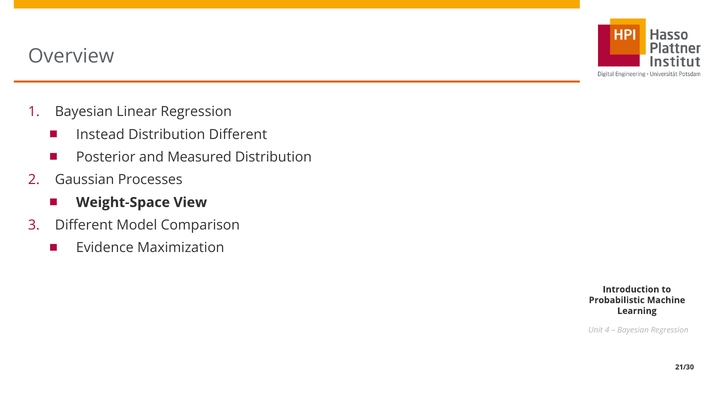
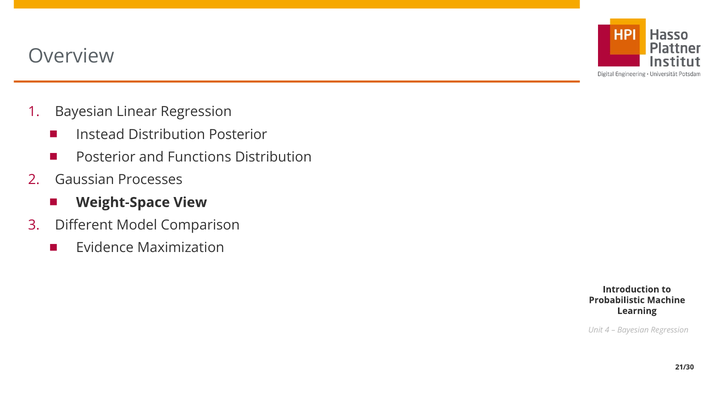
Distribution Different: Different -> Posterior (238, 135)
Measured: Measured -> Functions (199, 157)
